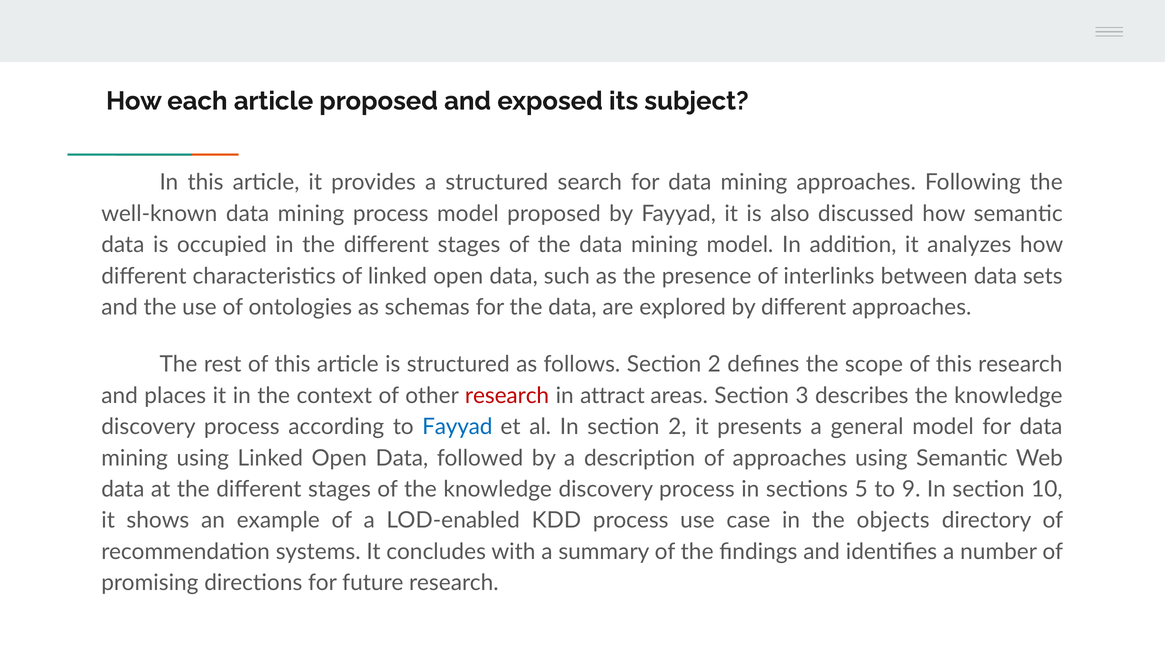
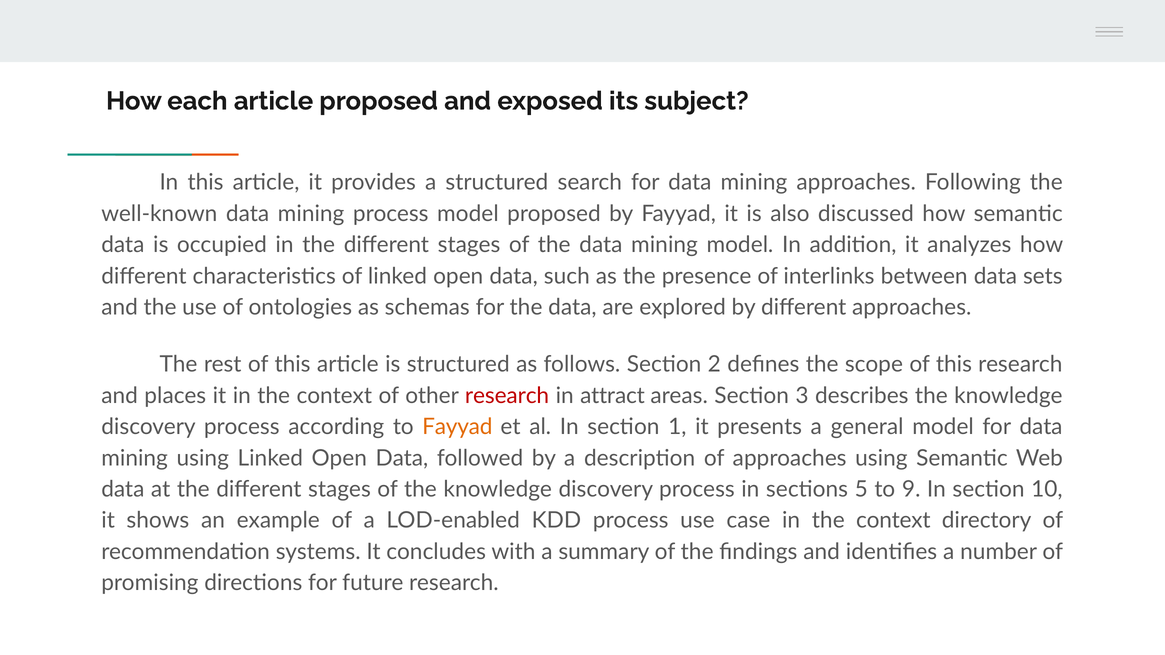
Fayyad colour: blue -> orange (457, 427)
In section 2: 2 -> 1 (677, 427)
case in the objects: objects -> context (893, 521)
